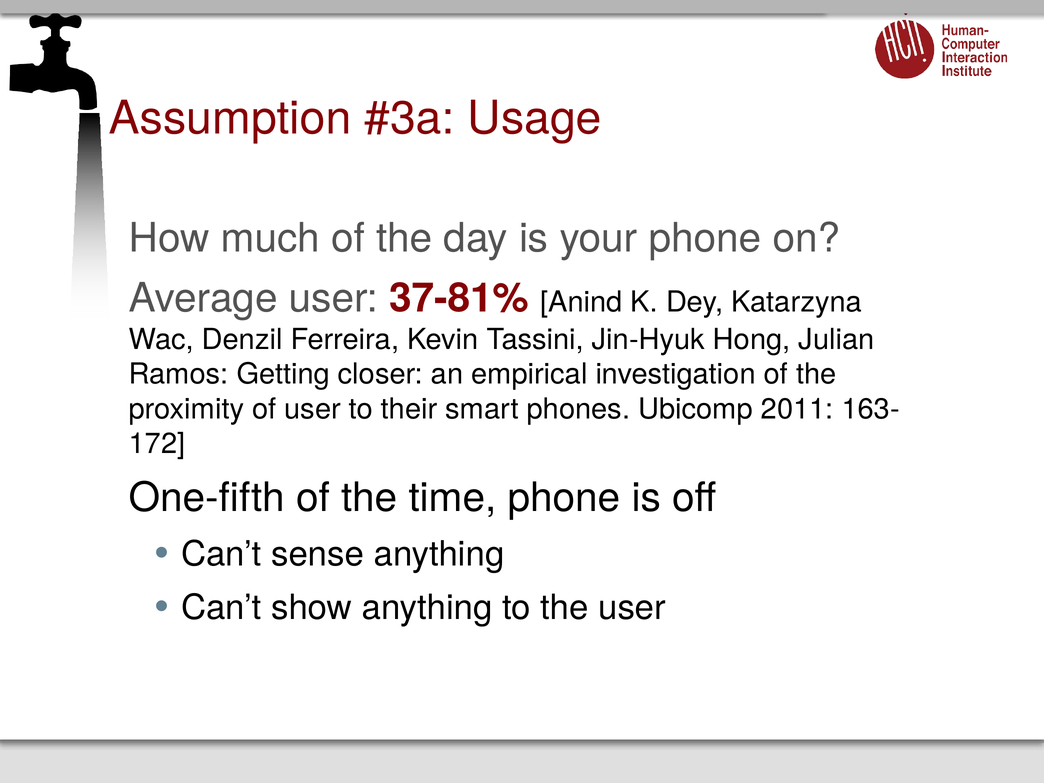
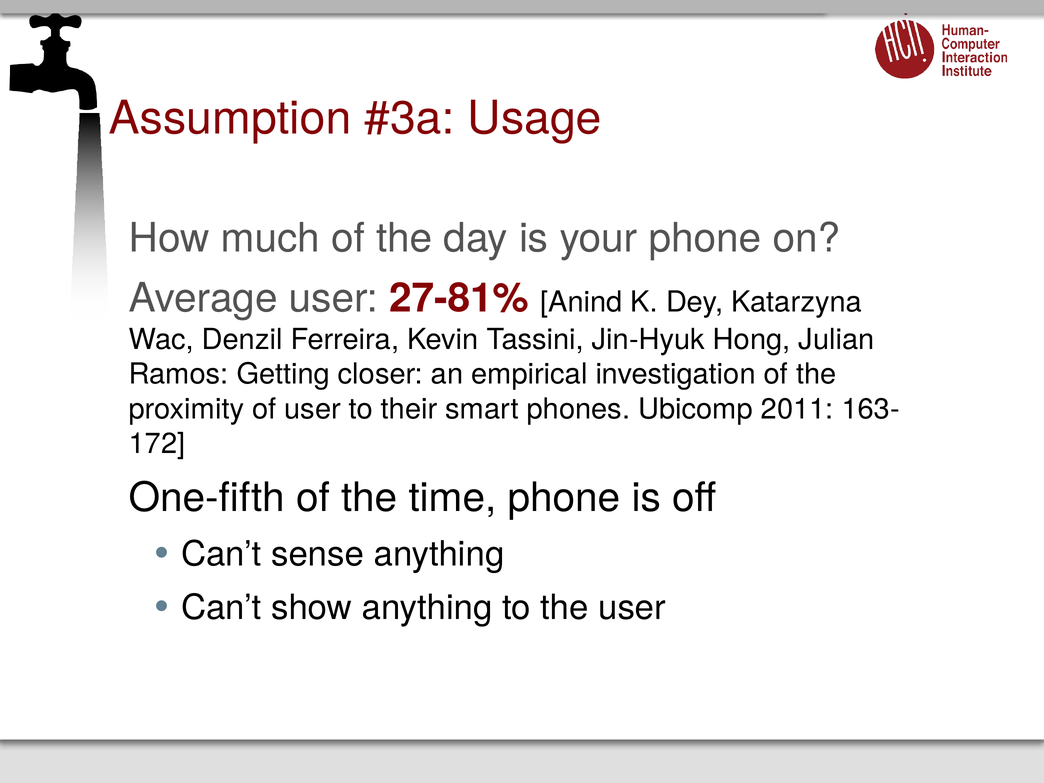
37-81%: 37-81% -> 27-81% (459, 298)
